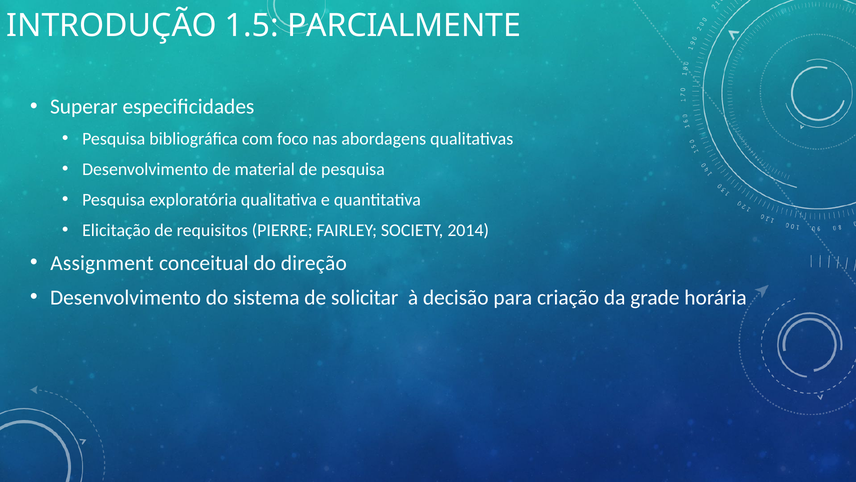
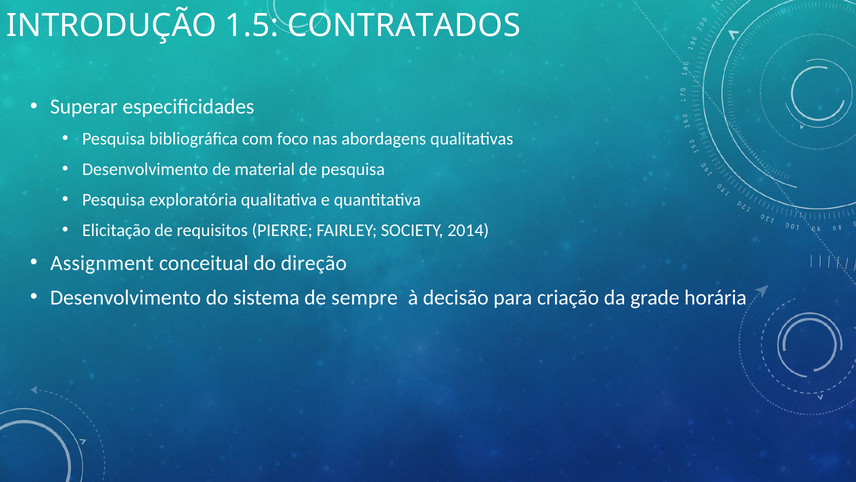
PARCIALMENTE: PARCIALMENTE -> CONTRATADOS (404, 26)
solicitar: solicitar -> sempre (365, 297)
